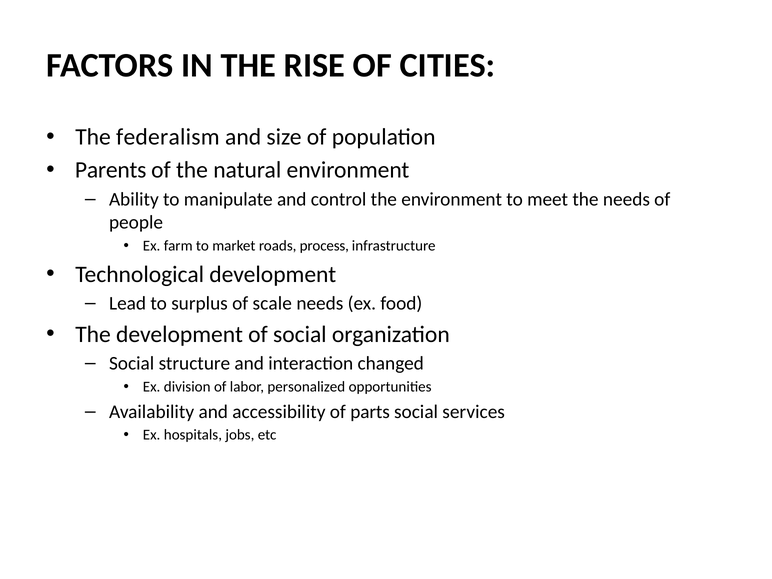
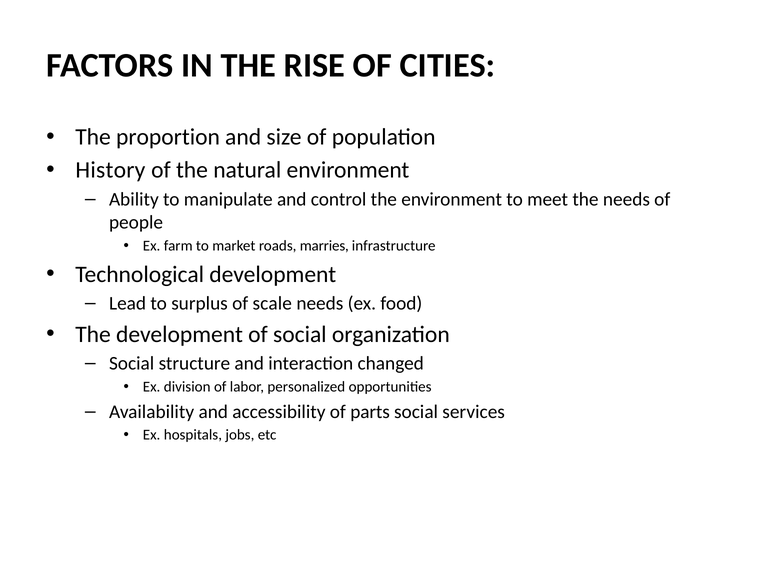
federalism: federalism -> proportion (168, 137)
Parents: Parents -> History (110, 170)
process: process -> marries (324, 246)
